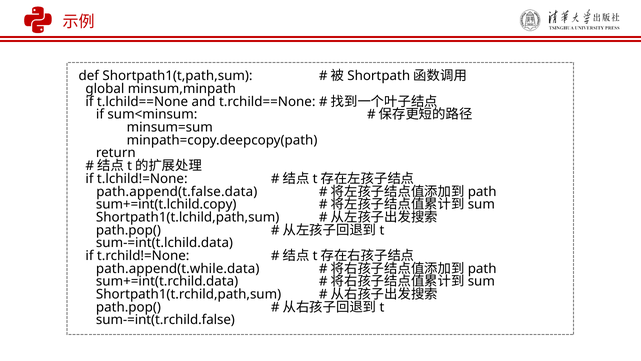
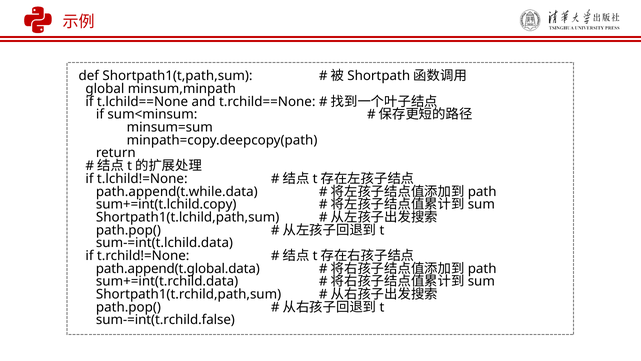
path.append(t.false.data: path.append(t.false.data -> path.append(t.while.data (177, 191)
path.append(t.while.data: path.append(t.while.data -> path.append(t.global.data (178, 268)
